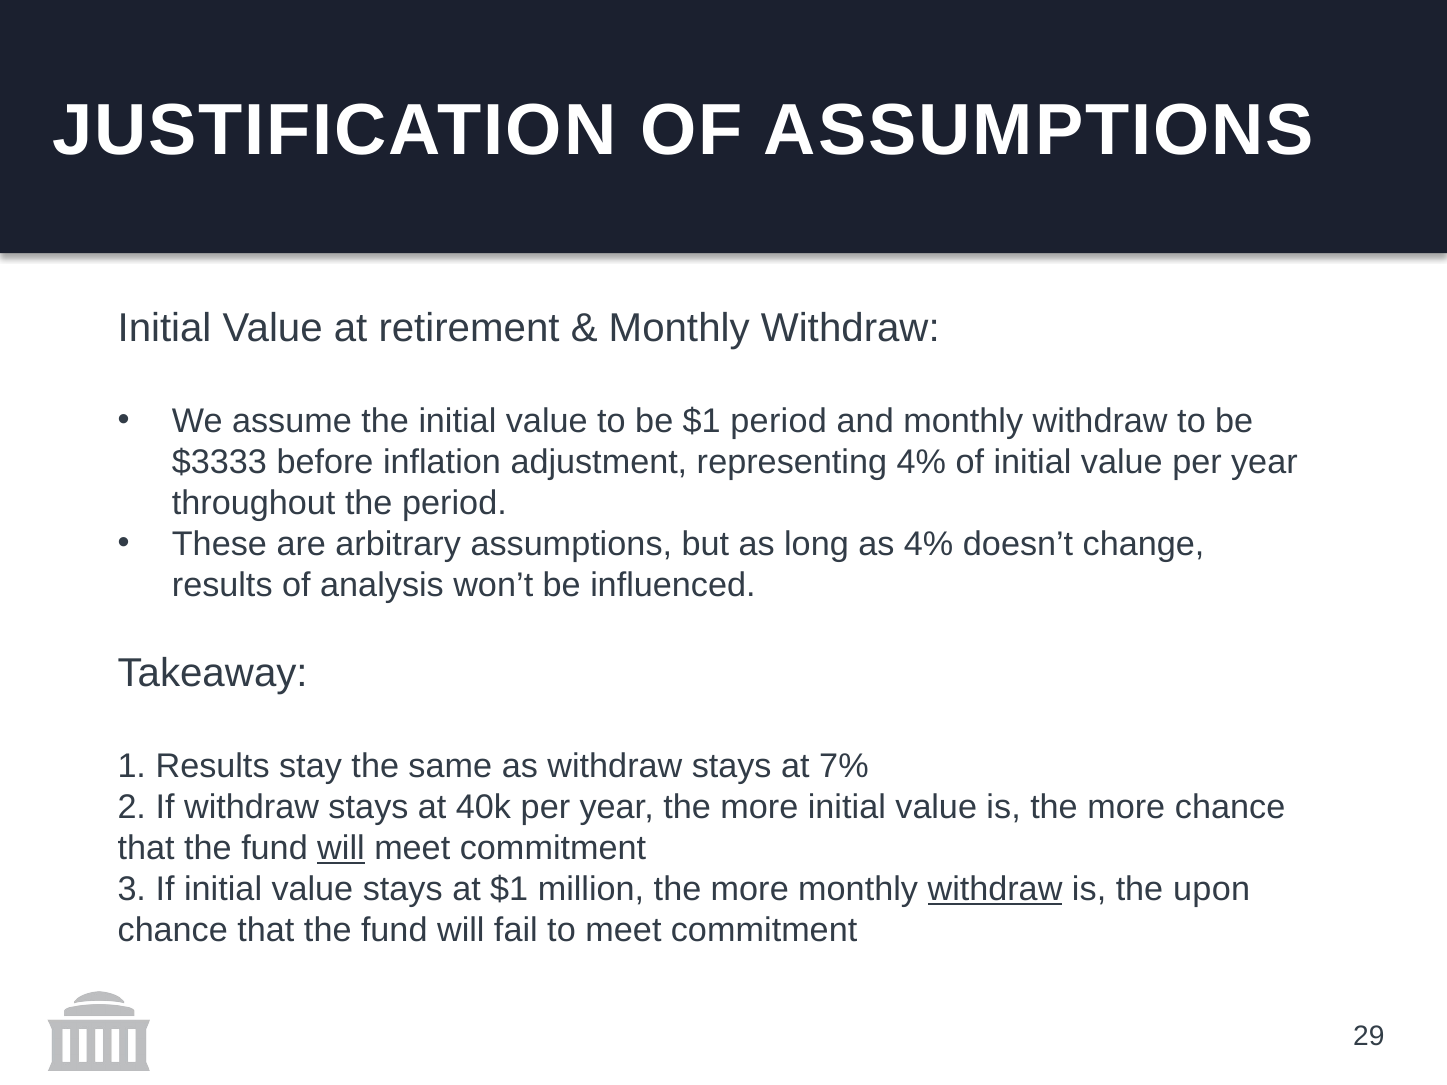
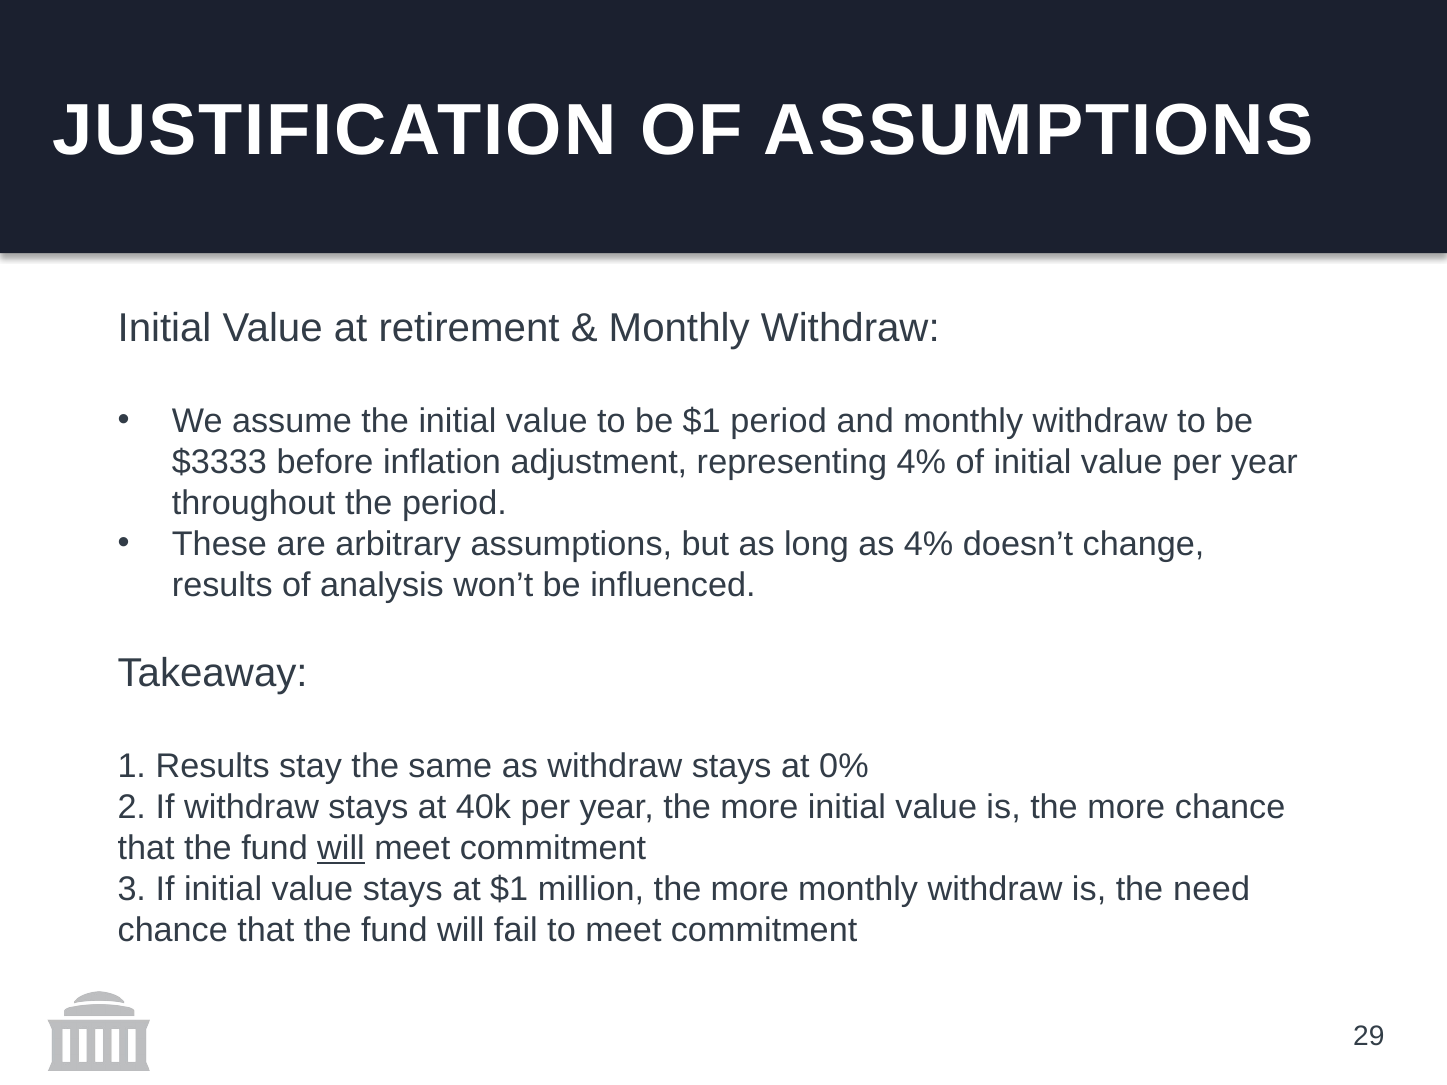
7%: 7% -> 0% (844, 766)
withdraw underline: present -> none (995, 889)
upon: upon -> need (1212, 889)
